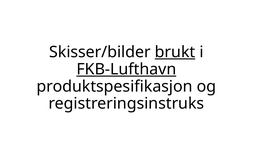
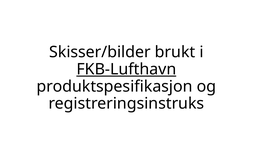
brukt underline: present -> none (175, 52)
